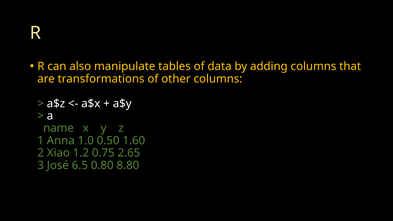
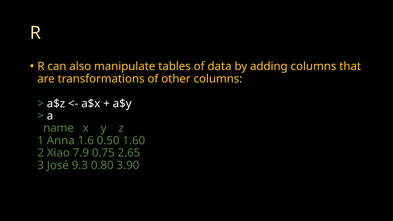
1.0: 1.0 -> 1.6 (86, 141)
1.2: 1.2 -> 7.9 (81, 153)
6.5: 6.5 -> 9.3 (80, 165)
8.80: 8.80 -> 3.90 (128, 165)
